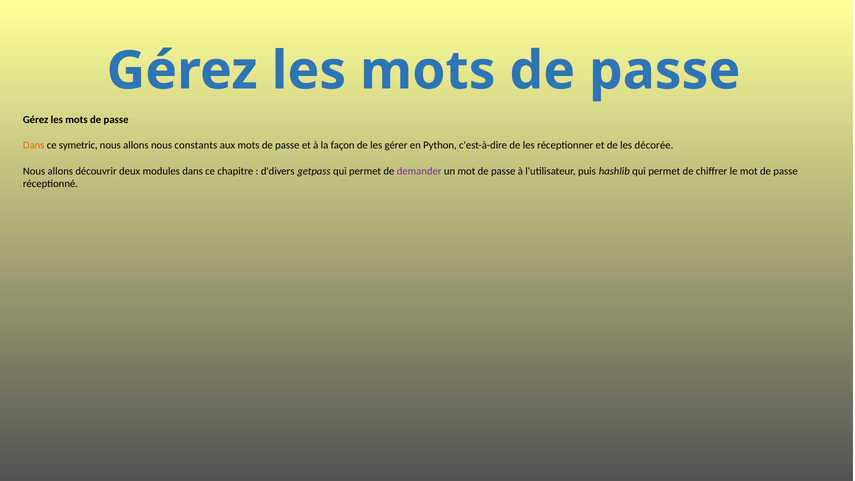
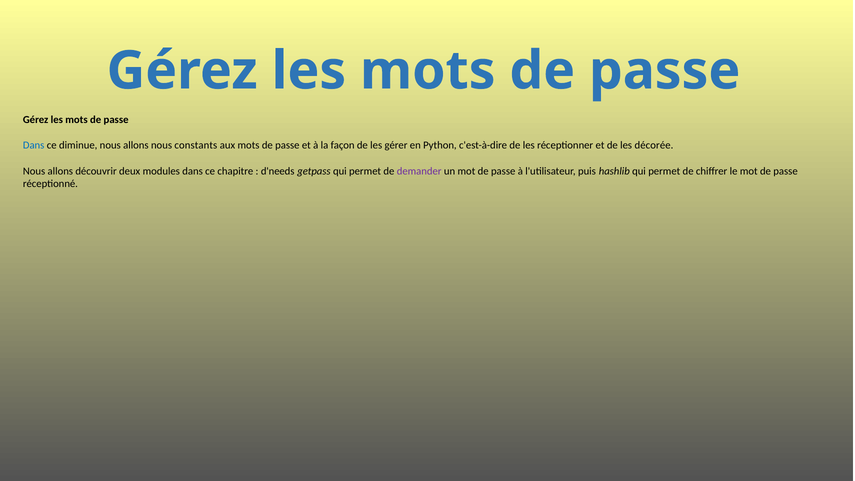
Dans colour: orange -> blue (34, 145)
symetric: symetric -> diminue (78, 145)
d'divers: d'divers -> d'needs (278, 171)
